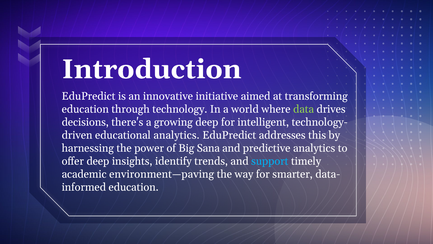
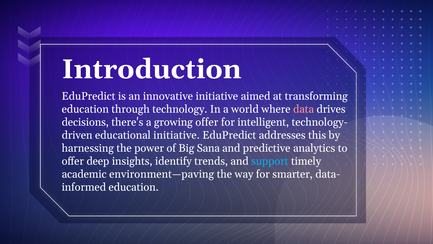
data colour: light green -> pink (304, 109)
growing deep: deep -> offer (207, 122)
educational analytics: analytics -> initiative (177, 135)
